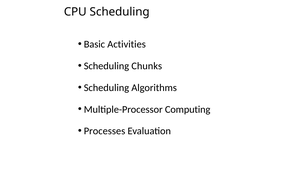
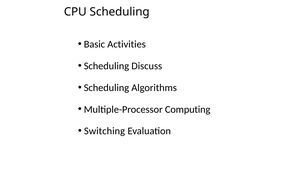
Chunks: Chunks -> Discuss (147, 66)
Processes: Processes -> Switching (104, 131)
